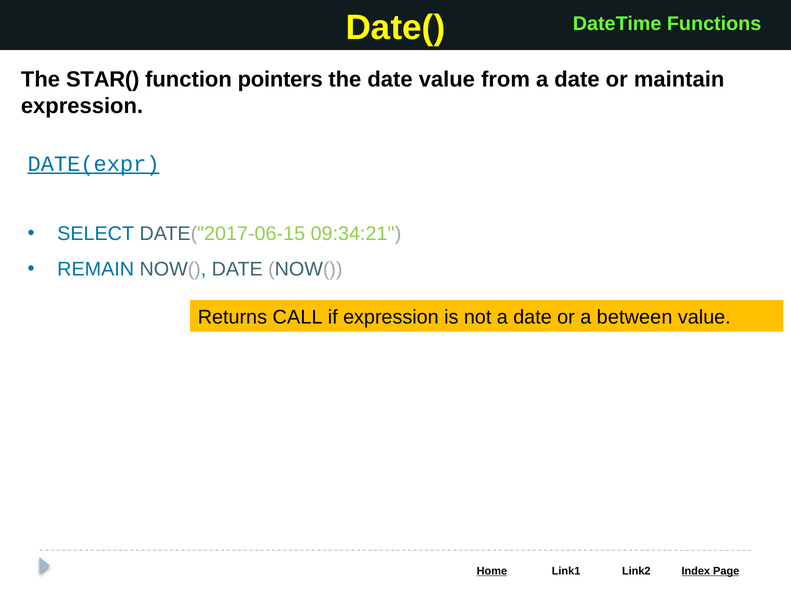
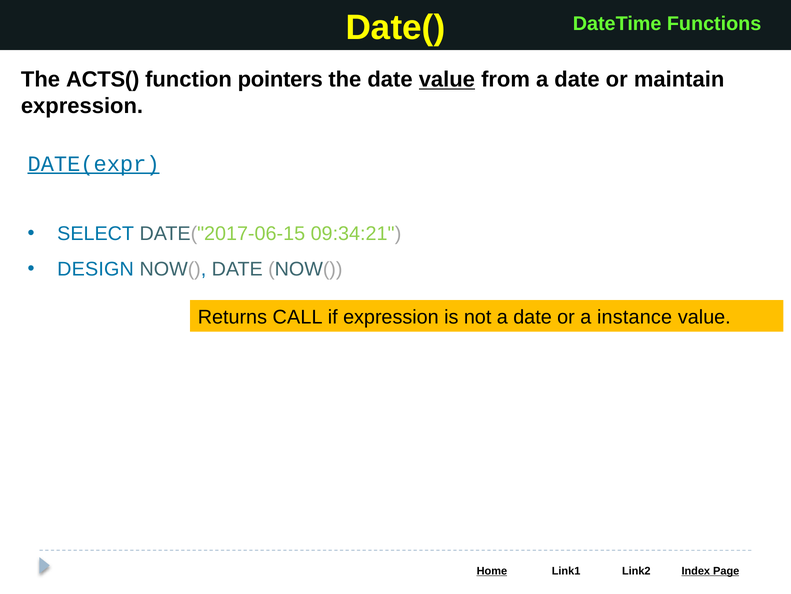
STAR(: STAR( -> ACTS( (103, 79)
value underline: none -> present (447, 79)
REMAIN: REMAIN -> DESIGN (96, 269)
between: between -> instance (635, 317)
